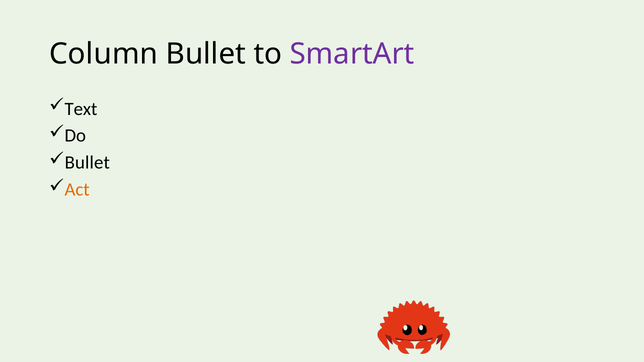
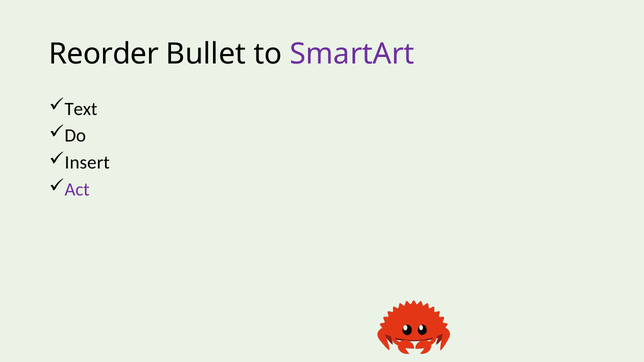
Column: Column -> Reorder (104, 54)
Bullet: Bullet -> Insert (87, 163)
Act colour: orange -> purple (77, 190)
